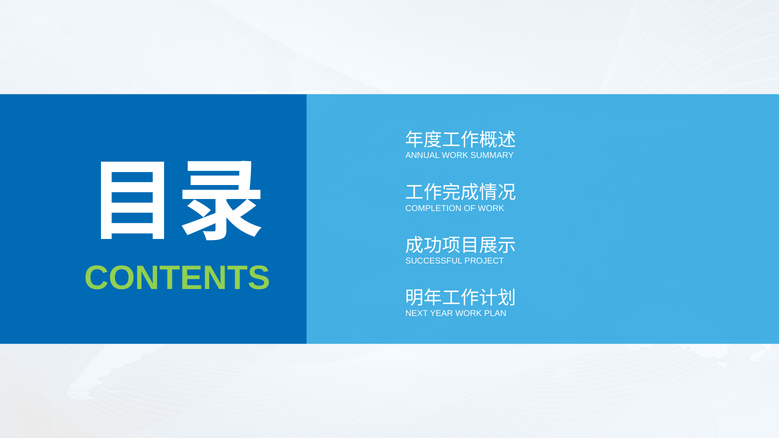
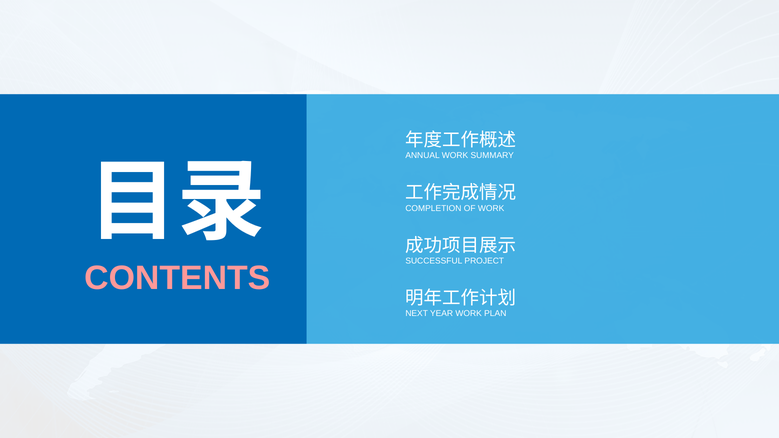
CONTENTS colour: light green -> pink (177, 278)
